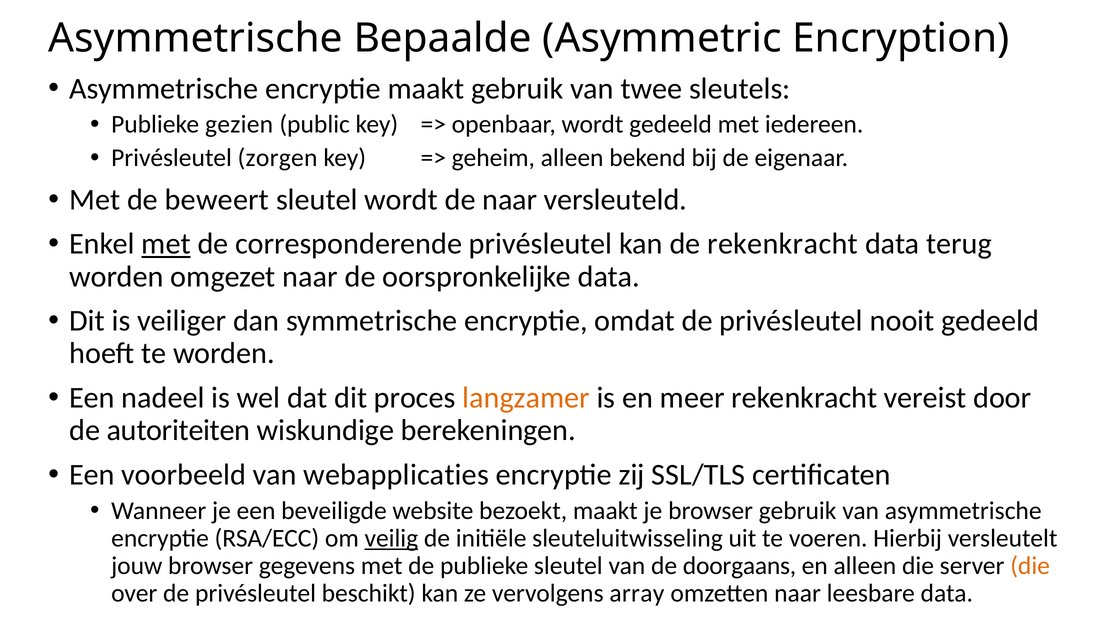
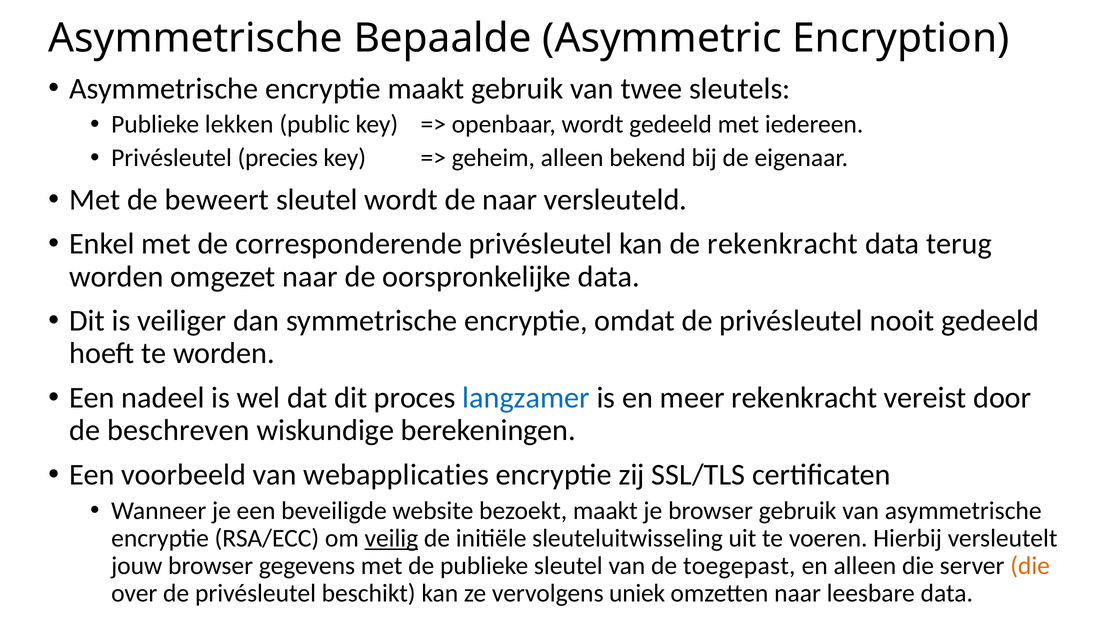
gezien: gezien -> lekken (239, 125)
zorgen: zorgen -> precies (278, 158)
met underline: present -> none (166, 244)
langzamer colour: orange -> blue (526, 398)
autoriteiten: autoriteiten -> beschreven (178, 431)
doorgaans: doorgaans -> toegepast (739, 566)
array: array -> uniek (637, 594)
